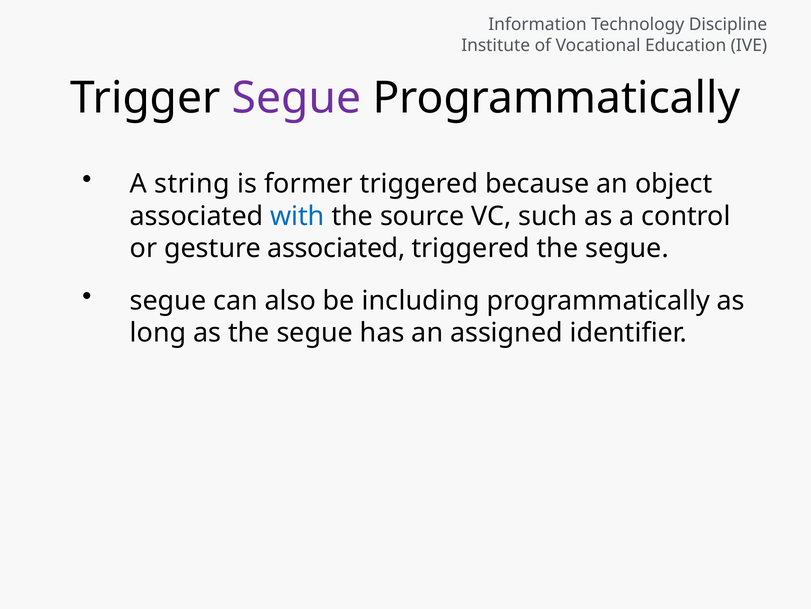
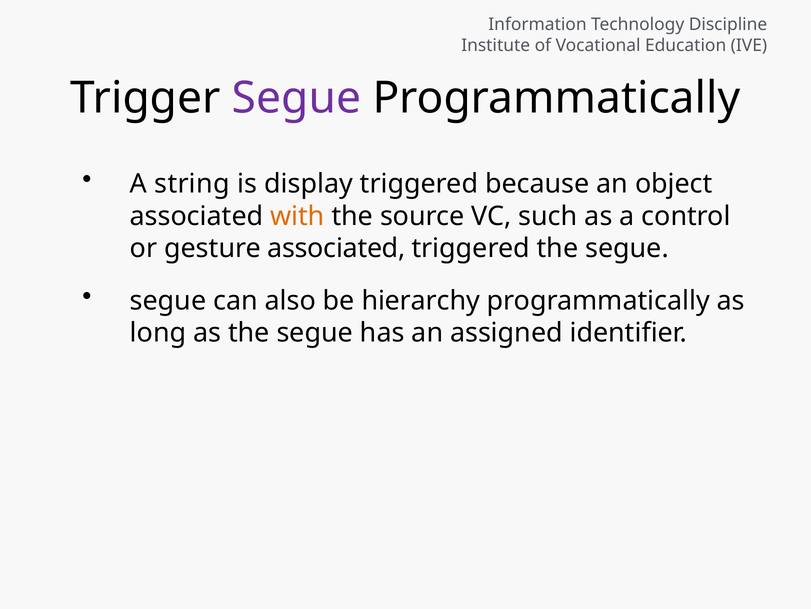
former: former -> display (309, 184)
with colour: blue -> orange (297, 216)
including: including -> hierarchy (421, 300)
